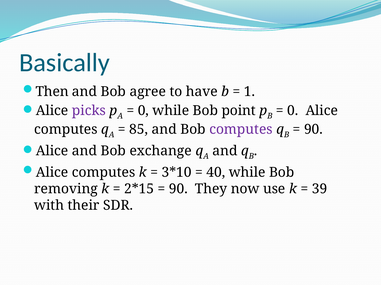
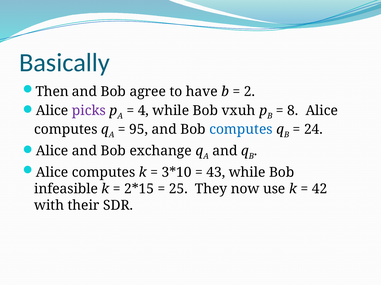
1: 1 -> 2 (250, 92)
0: 0 -> 4 (143, 111)
point: point -> vxuh (239, 111)
0: 0 -> 8 (293, 111)
85: 85 -> 95 (139, 130)
computes colour: purple -> blue (241, 130)
90: 90 -> 24 (313, 130)
40: 40 -> 43 (216, 173)
removing: removing -> infeasible (66, 189)
90: 90 -> 25 (178, 189)
39: 39 -> 42 (320, 189)
